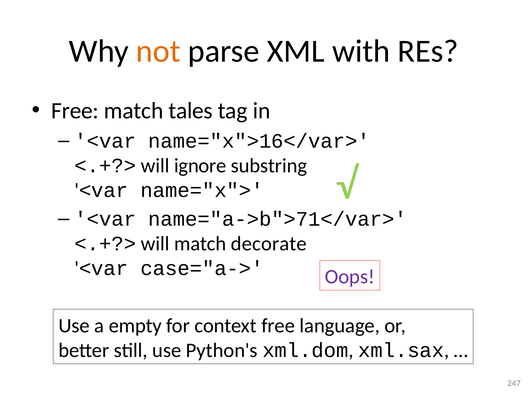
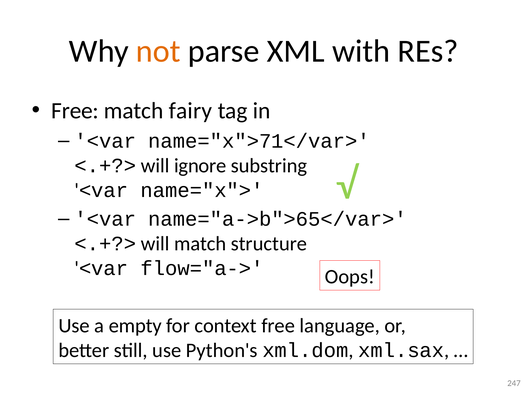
tales: tales -> fairy (190, 111)
name="x">16</var>: name="x">16</var> -> name="x">71</var> (259, 141)
name="a->b">71</var>: name="a->b">71</var> -> name="a->b">65</var> (278, 219)
decorate: decorate -> structure (269, 244)
case="a->: case="a-> -> flow="a-> (202, 268)
Oops colour: purple -> black (350, 277)
